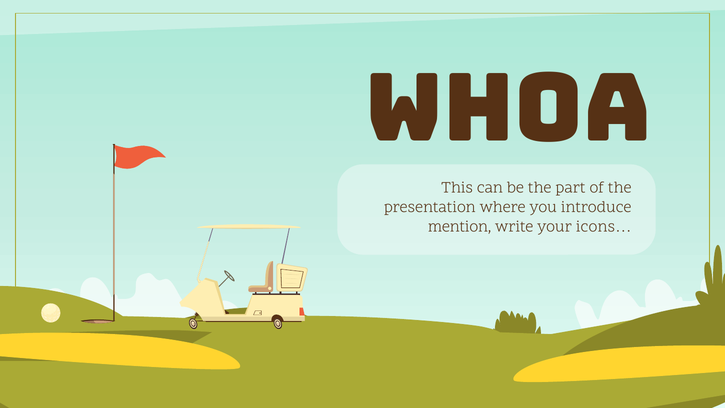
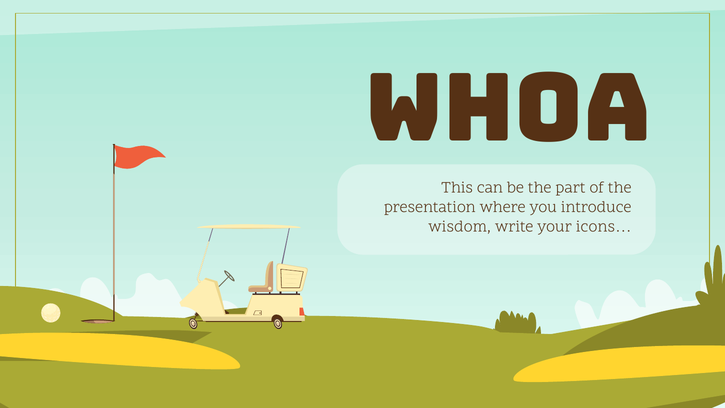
mention: mention -> wisdom (459, 226)
